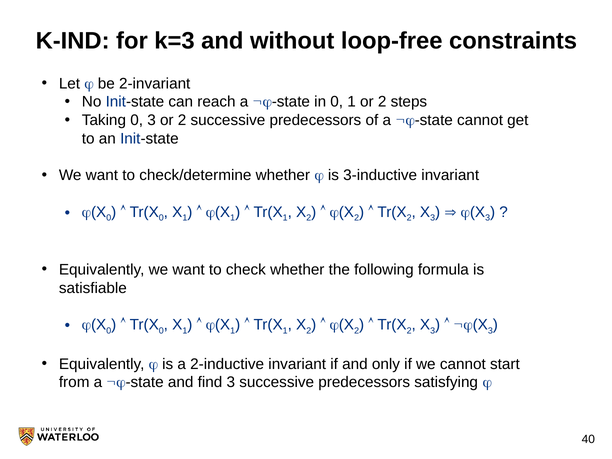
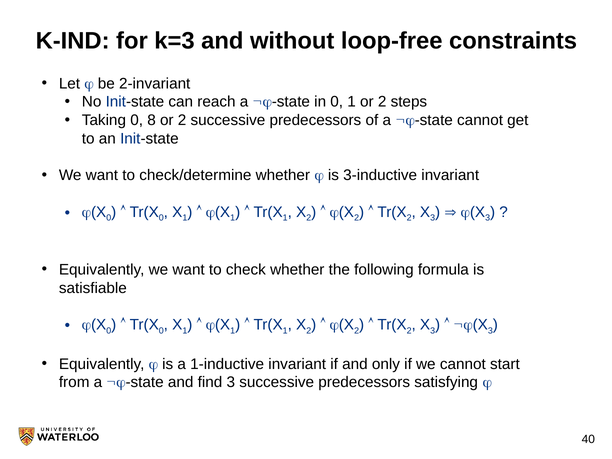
0 3: 3 -> 8 (152, 120)
2-inductive: 2-inductive -> 1-inductive (227, 364)
